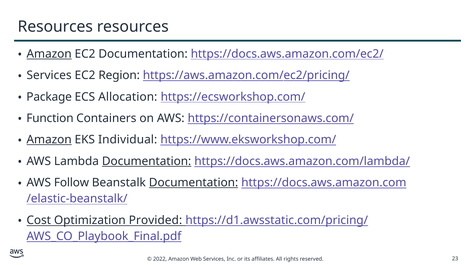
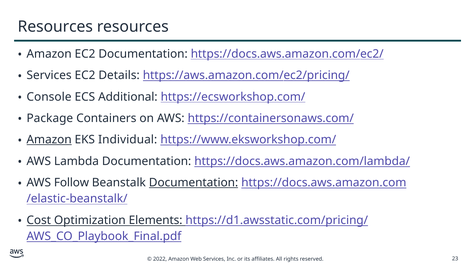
Amazon underline: present -> none (49, 54)
Region: Region -> Details (119, 75)
Package: Package -> Console (49, 97)
Allocation: Allocation -> Additional (128, 97)
Function: Function -> Package (50, 118)
Documentation underline: present -> none (147, 161)
Provided: Provided -> Elements (156, 220)
